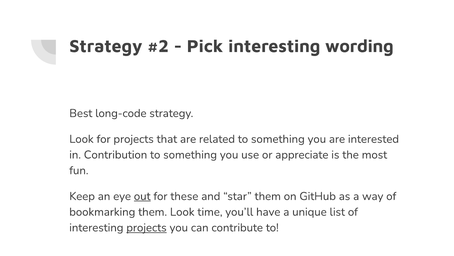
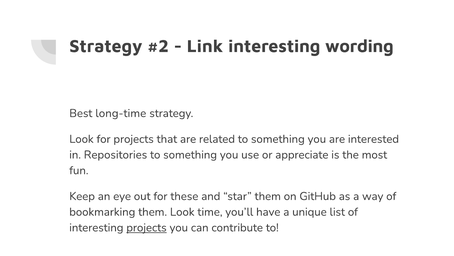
Pick: Pick -> Link (205, 46)
long-code: long-code -> long-time (121, 113)
Contribution: Contribution -> Repositories (116, 154)
out underline: present -> none (142, 196)
